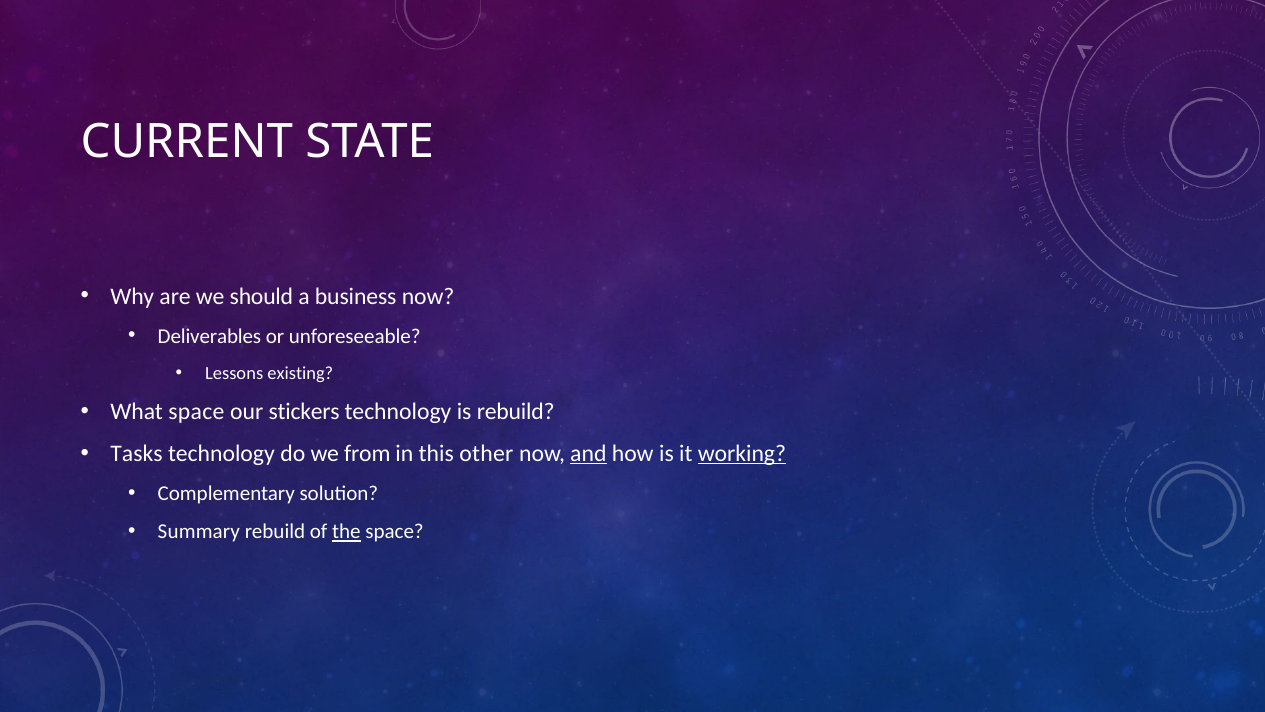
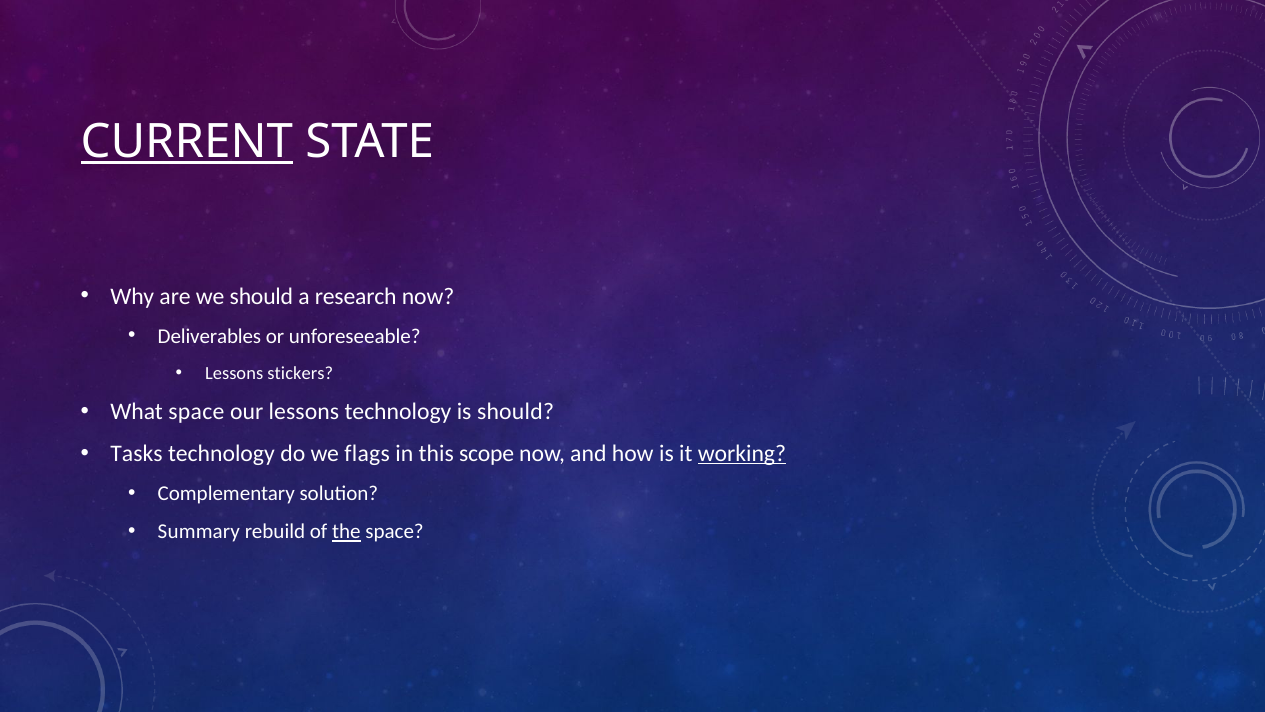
CURRENT underline: none -> present (187, 142)
business: business -> research (356, 296)
existing: existing -> stickers (300, 373)
our stickers: stickers -> lessons (304, 412)
is rebuild: rebuild -> should (516, 412)
from: from -> flags (367, 453)
other: other -> scope (487, 453)
and underline: present -> none (588, 453)
